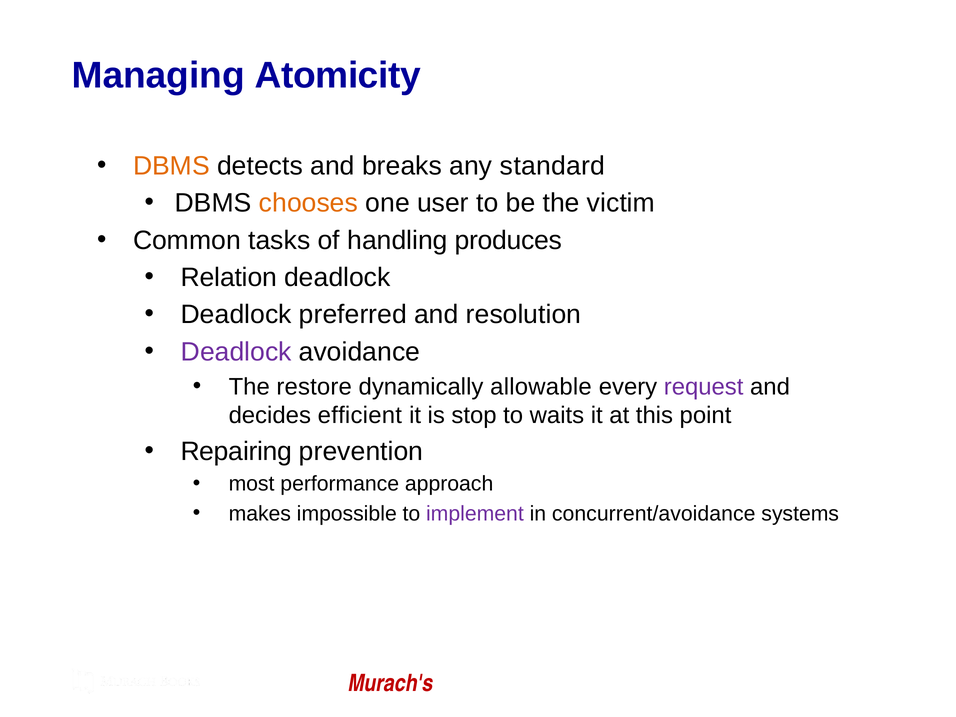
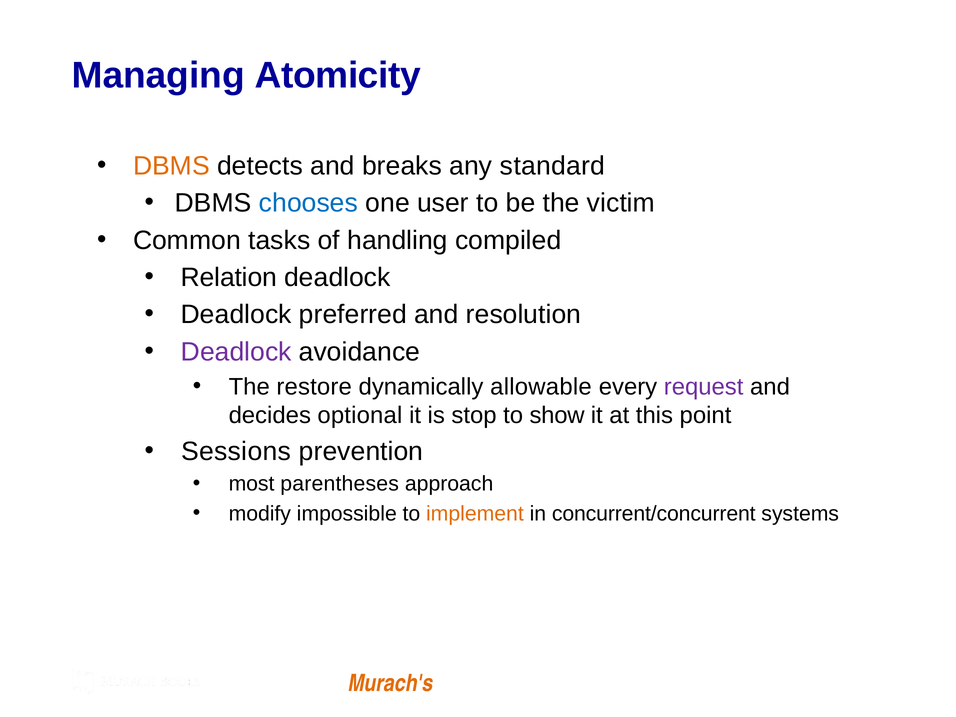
chooses colour: orange -> blue (309, 203)
produces: produces -> compiled (508, 240)
efficient: efficient -> optional (360, 415)
waits: waits -> show (557, 415)
Repairing: Repairing -> Sessions (236, 451)
performance: performance -> parentheses (340, 484)
makes: makes -> modify (260, 514)
implement colour: purple -> orange (475, 514)
concurrent/avoidance: concurrent/avoidance -> concurrent/concurrent (654, 514)
Murach's colour: red -> orange (391, 684)
